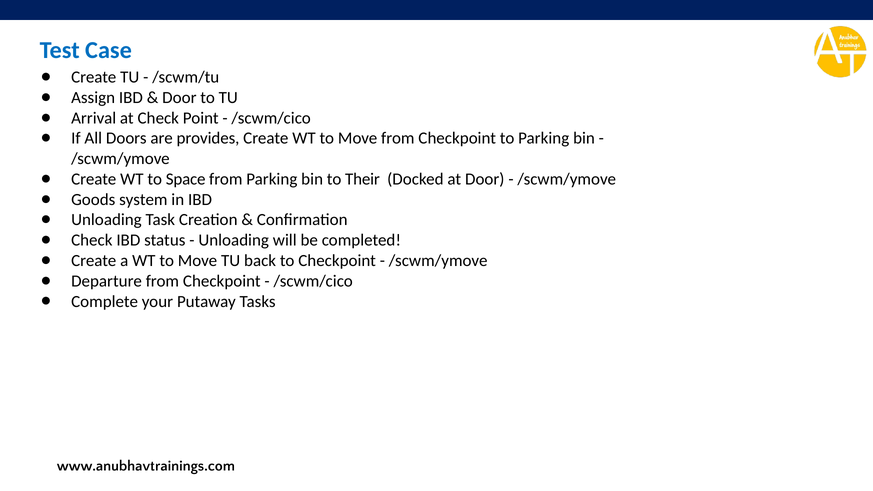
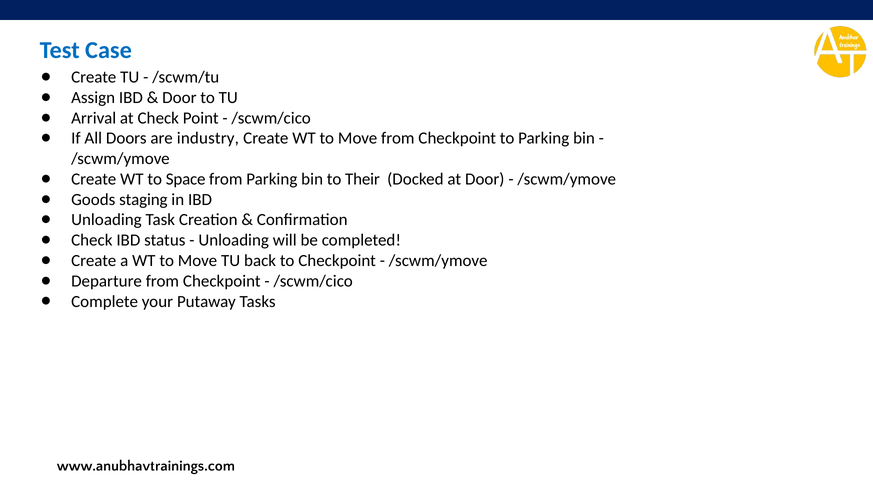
provides: provides -> industry (208, 138)
system: system -> staging (143, 200)
